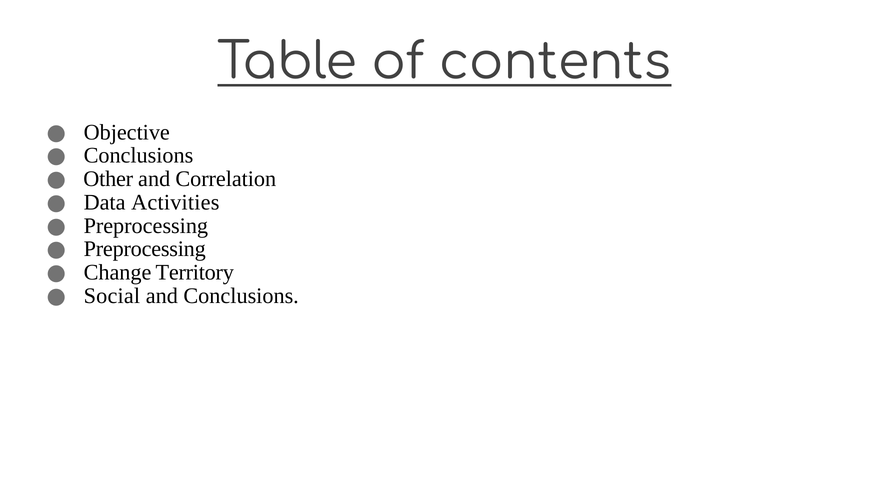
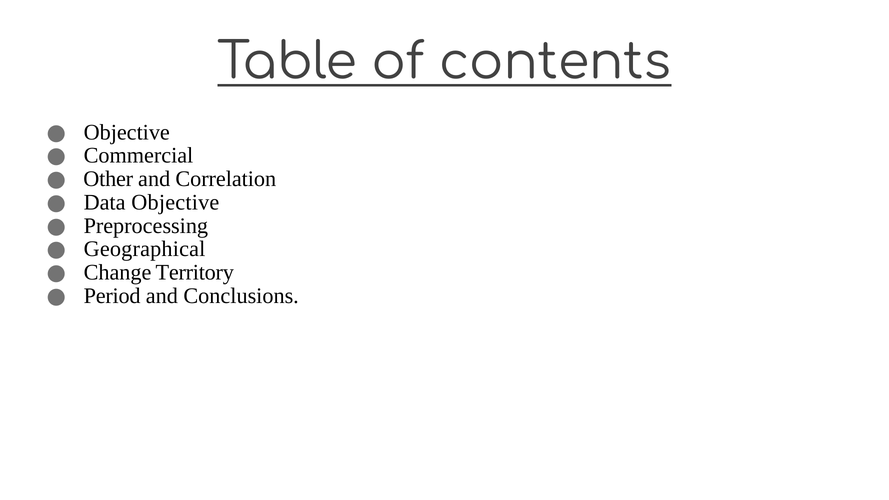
Conclusions: Conclusions -> Commercial (138, 156)
Data Activities: Activities -> Objective (175, 202)
Preprocessing: Preprocessing -> Geographical (145, 249)
Social: Social -> Period (112, 296)
